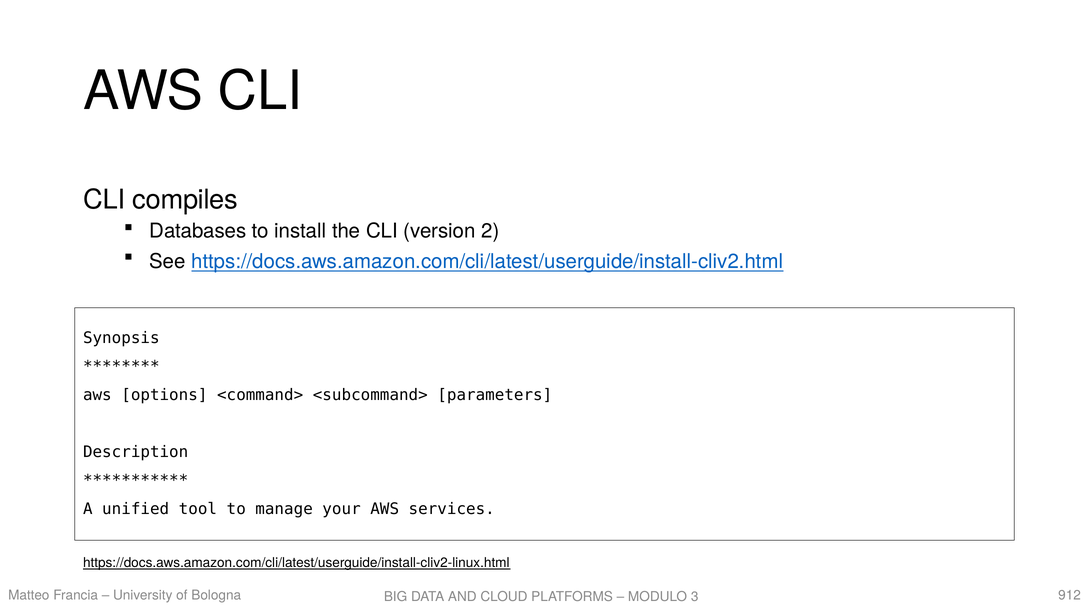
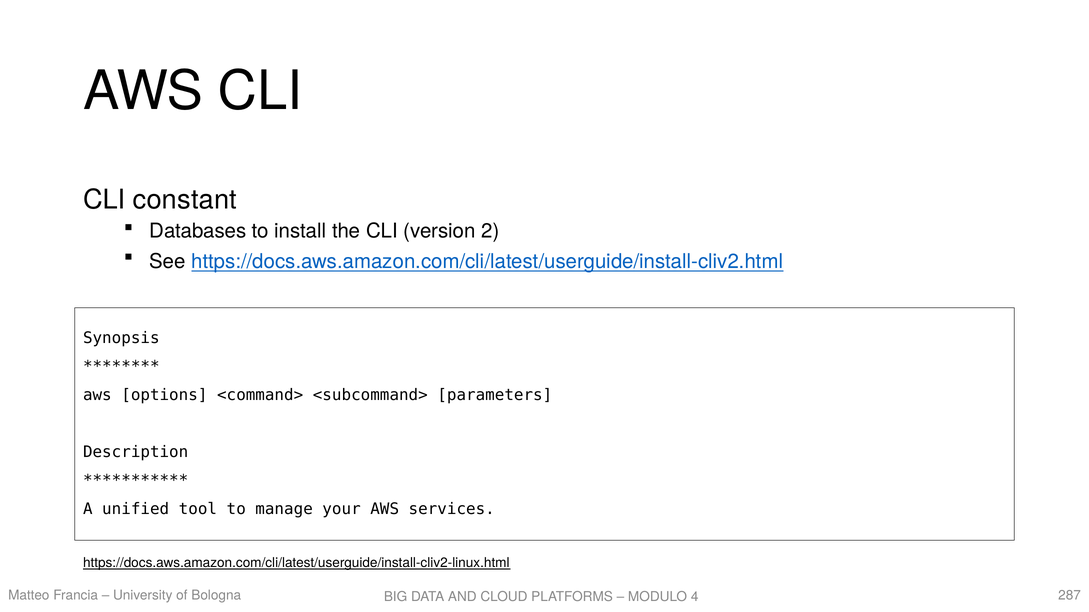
compiles: compiles -> constant (185, 200)
912: 912 -> 287 (1070, 596)
3: 3 -> 4 (695, 597)
